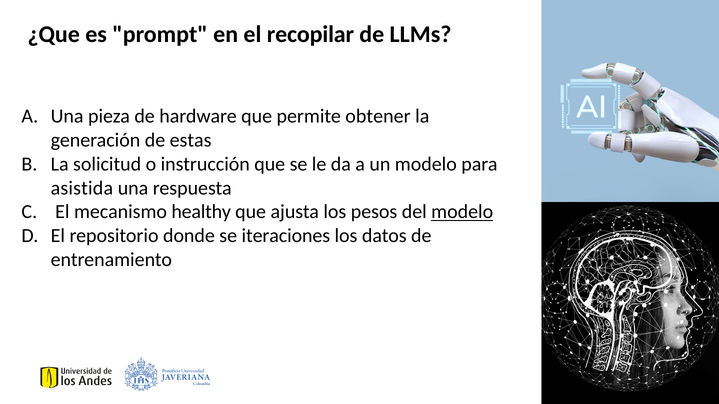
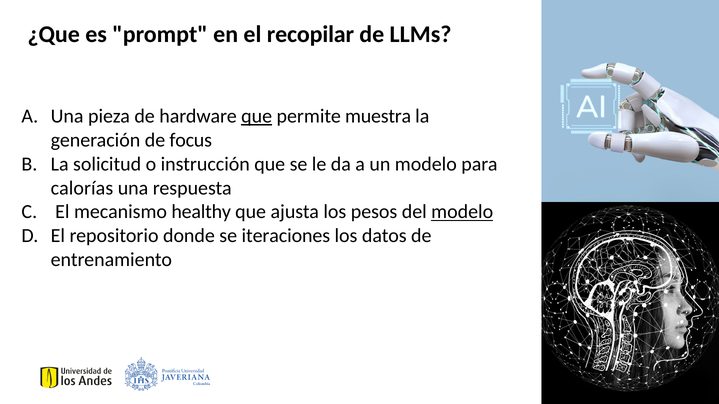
que underline: none -> present (257, 116)
obtener: obtener -> muestra (378, 116)
estas: estas -> focus (191, 140)
asistida: asistida -> calorías (82, 188)
